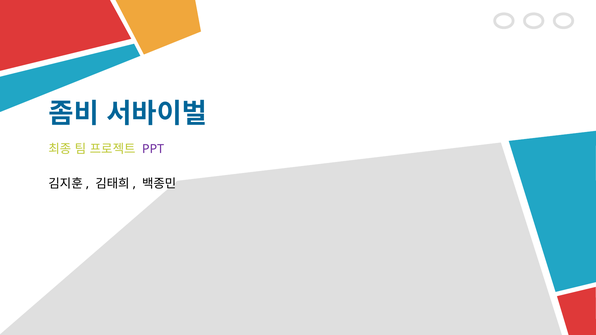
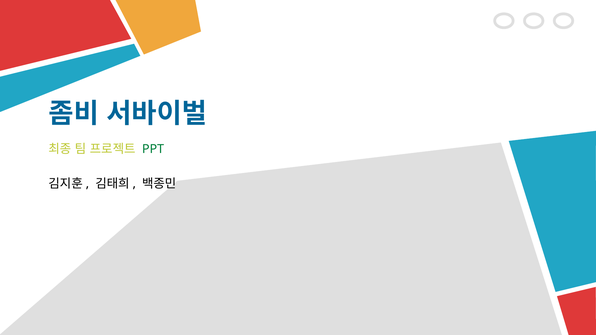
PPT colour: purple -> green (153, 149)
